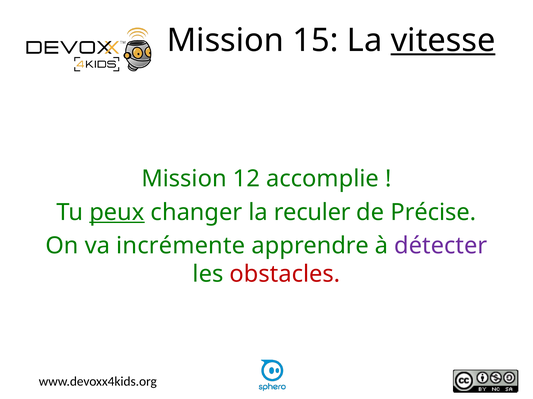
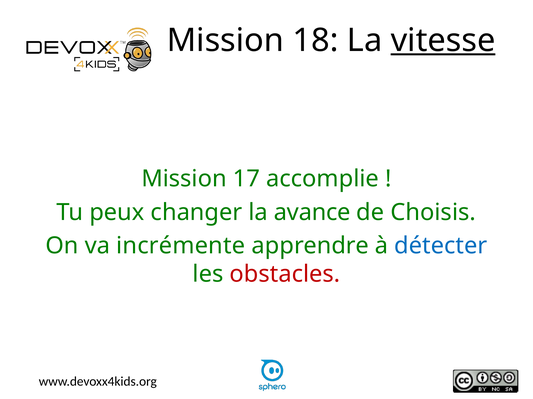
15: 15 -> 18 (316, 40)
12: 12 -> 17 (246, 179)
peux underline: present -> none (117, 213)
reculer: reculer -> avance (312, 213)
Précise: Précise -> Choisis (433, 213)
détecter colour: purple -> blue (441, 246)
